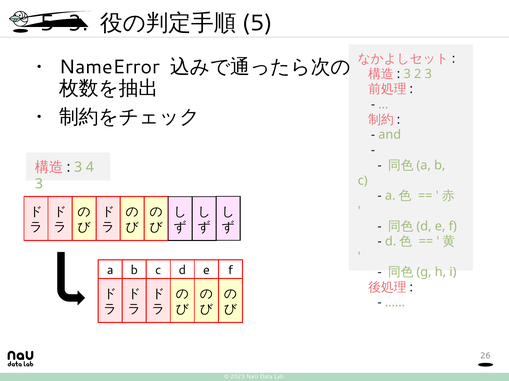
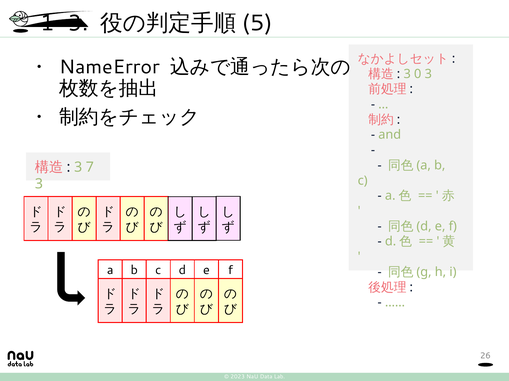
5-3: 5-3 -> 1-3 (64, 23)
2: 2 -> 0 (418, 74)
4: 4 -> 7 (90, 167)
